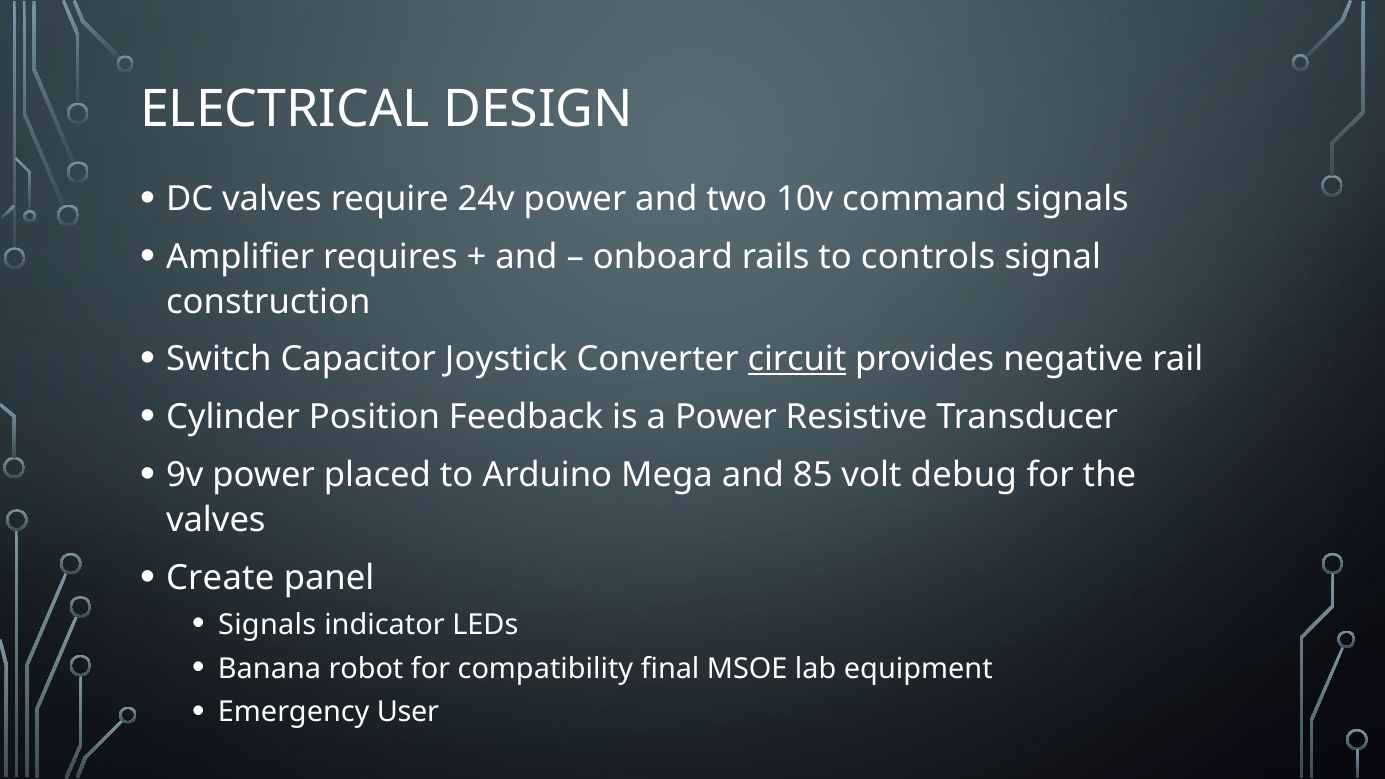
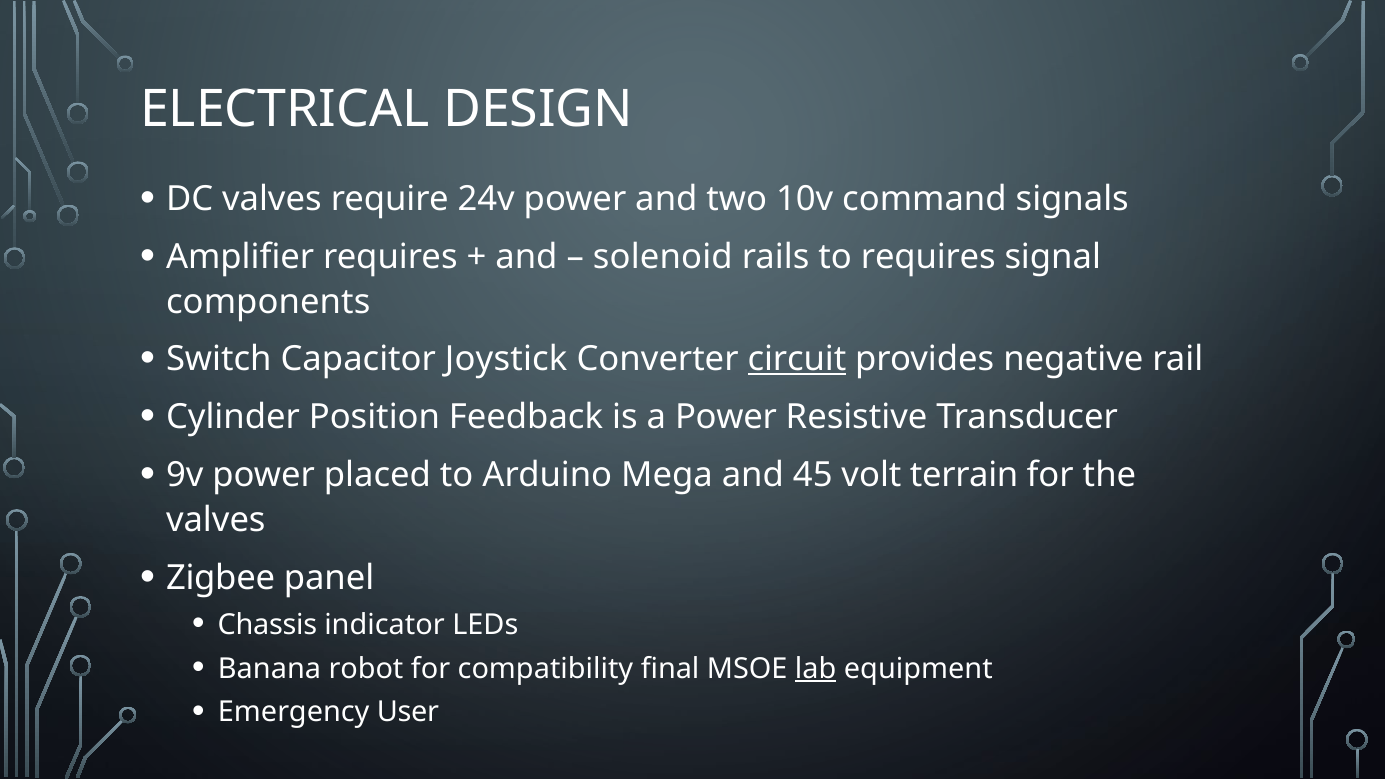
onboard: onboard -> solenoid (663, 257)
to controls: controls -> requires (928, 257)
construction: construction -> components (268, 302)
85: 85 -> 45 (813, 475)
debug: debug -> terrain (964, 475)
Create: Create -> Zigbee (221, 578)
Signals: Signals -> Chassis (267, 625)
lab underline: none -> present (816, 669)
